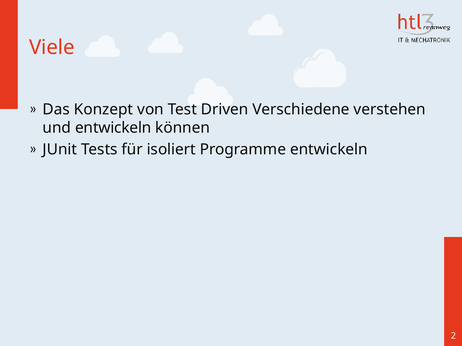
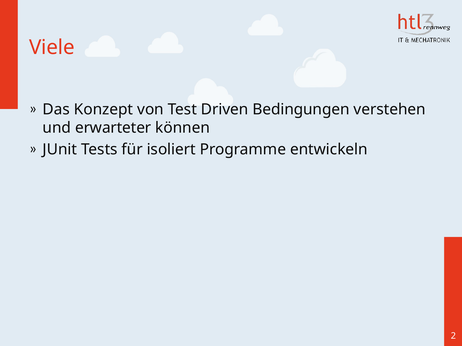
Verschiedene: Verschiedene -> Bedingungen (301, 109)
und entwickeln: entwickeln -> erwarteter (113, 128)
